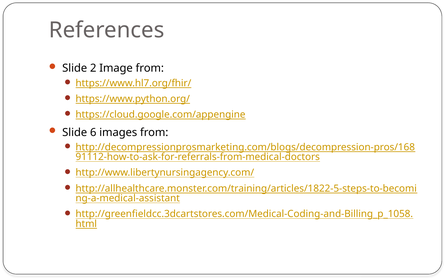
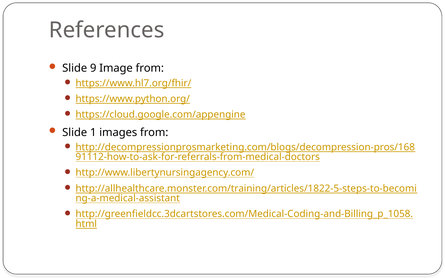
2: 2 -> 9 (93, 68)
6: 6 -> 1 (93, 132)
